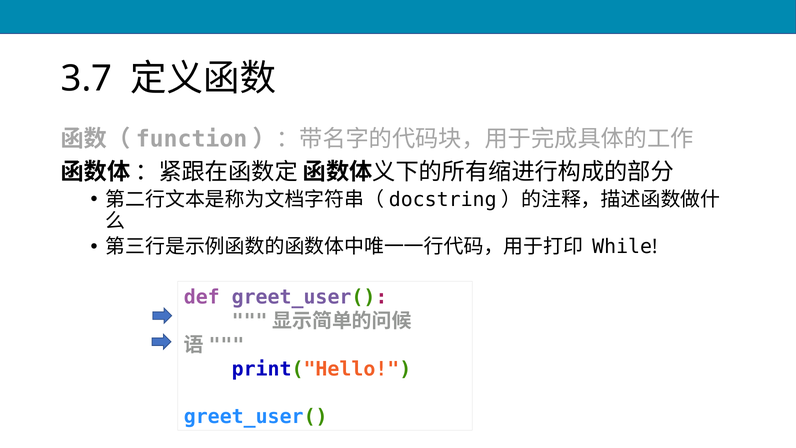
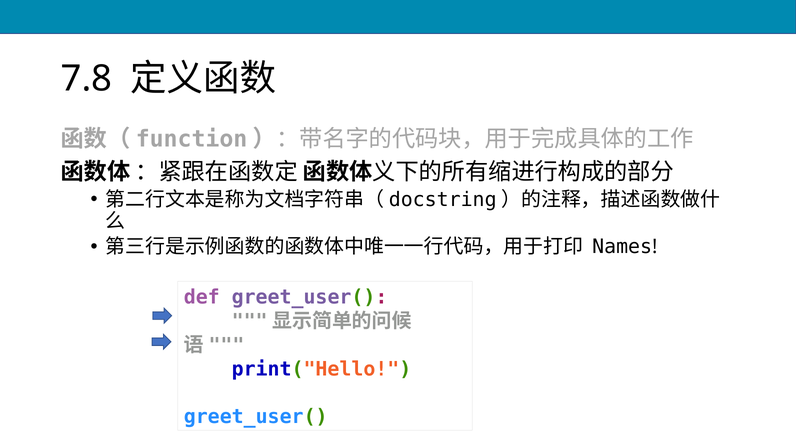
3.7: 3.7 -> 7.8 (86, 79)
While: While -> Names (622, 247)
